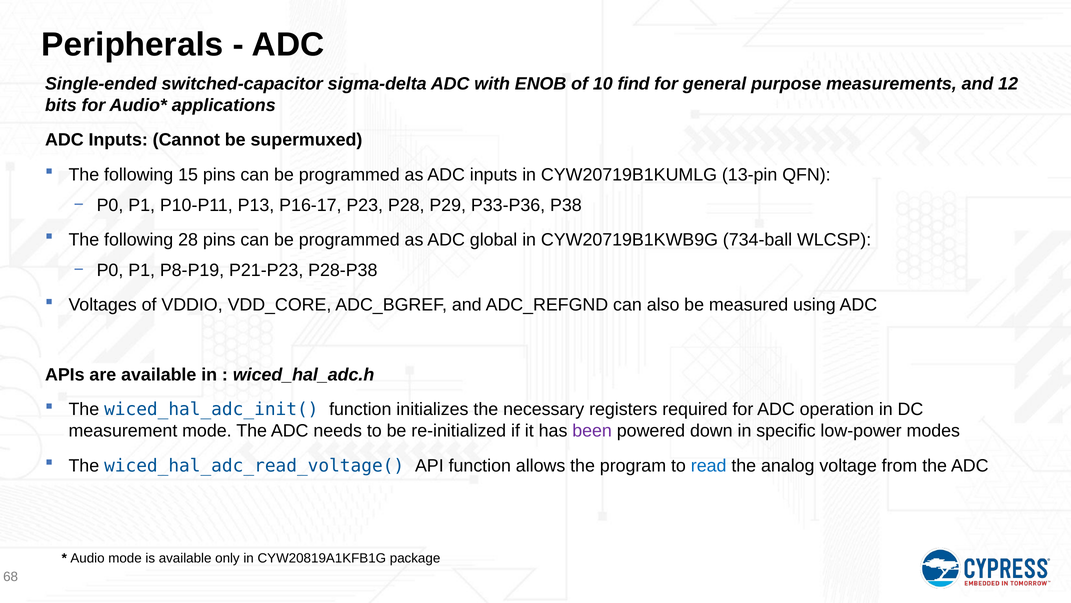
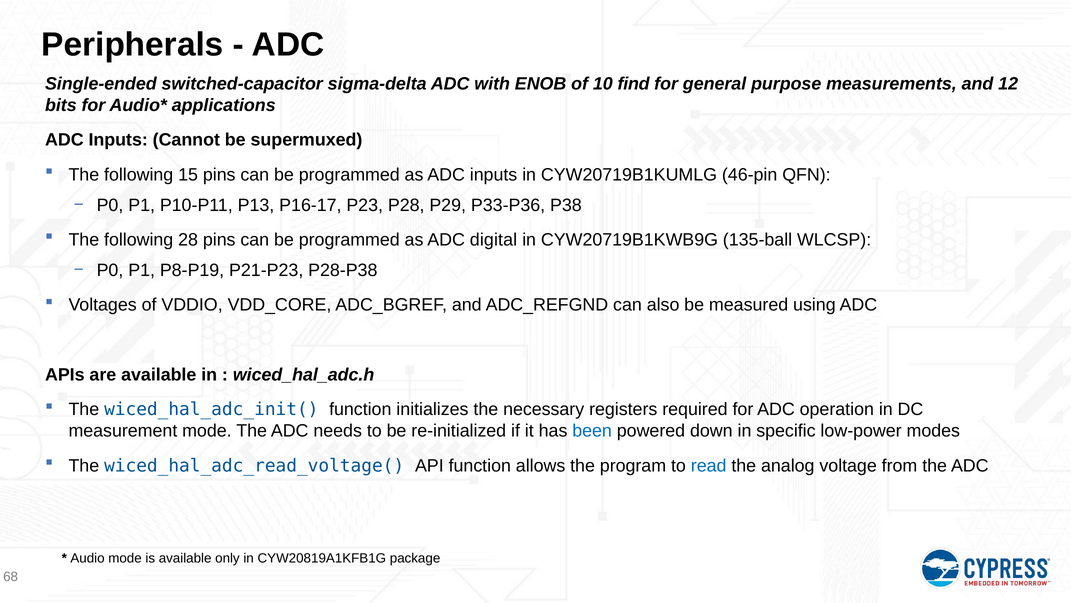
13-pin: 13-pin -> 46-pin (750, 175)
global: global -> digital (494, 240)
734-ball: 734-ball -> 135-ball (758, 240)
been colour: purple -> blue (592, 431)
